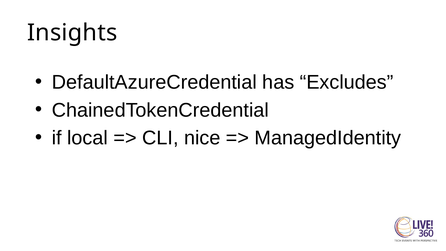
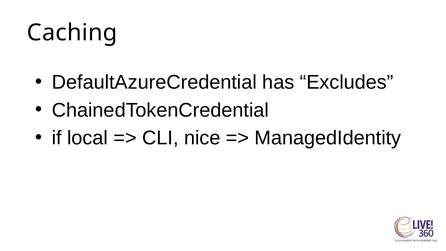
Insights: Insights -> Caching (72, 33)
